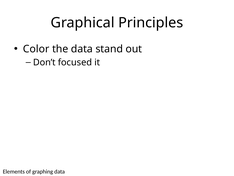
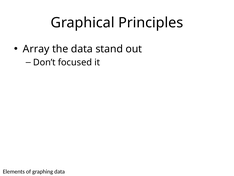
Color: Color -> Array (36, 49)
